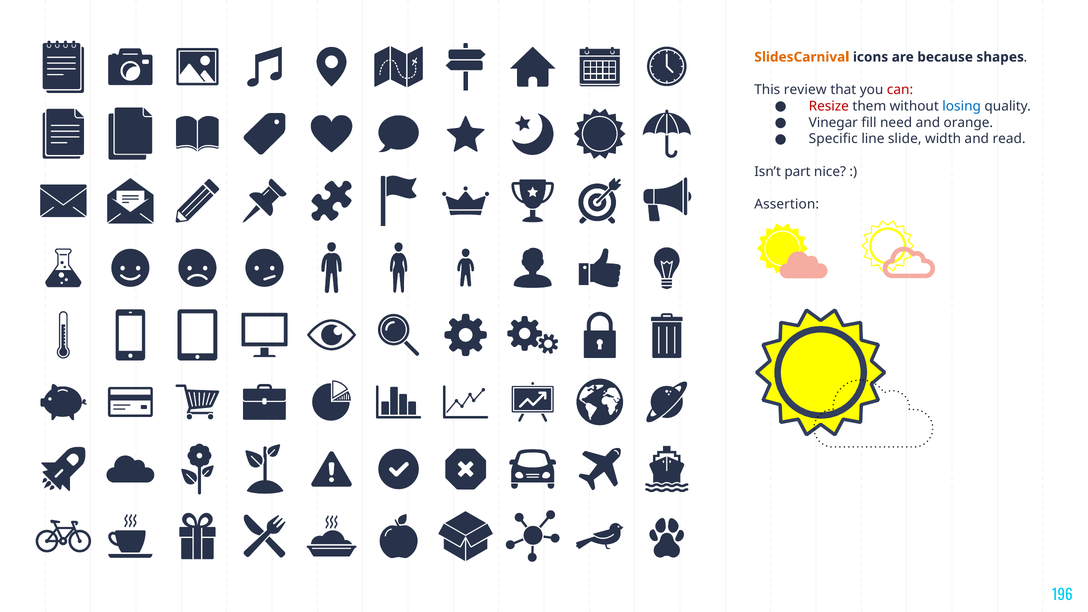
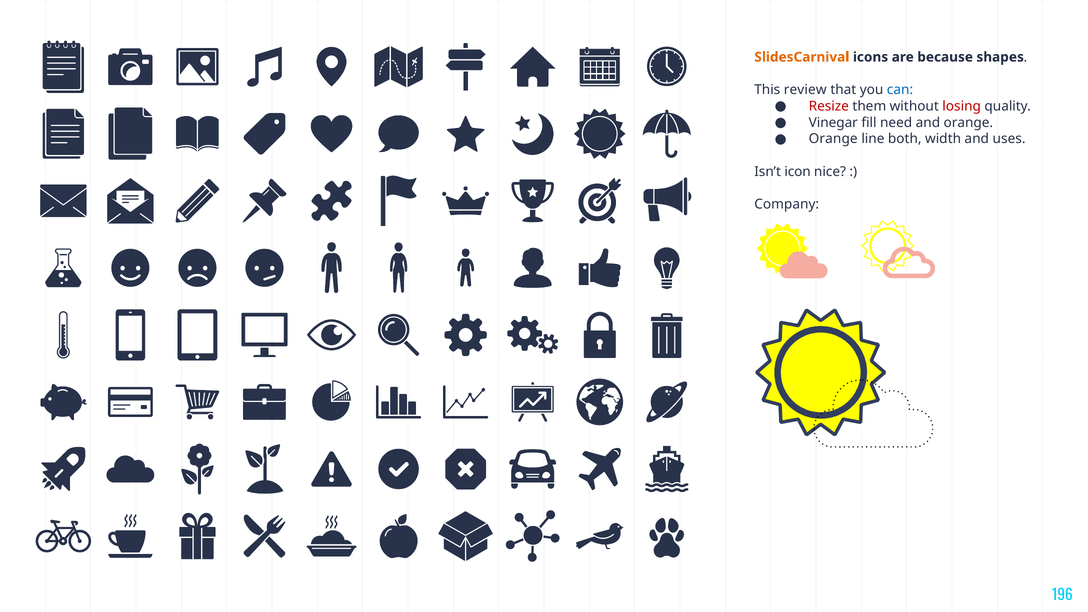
can colour: red -> blue (900, 90)
losing colour: blue -> red (962, 106)
Specific: Specific -> Orange (833, 139)
slide: slide -> both (905, 139)
read: read -> uses (1009, 139)
part: part -> icon (798, 172)
Assertion: Assertion -> Company (787, 204)
